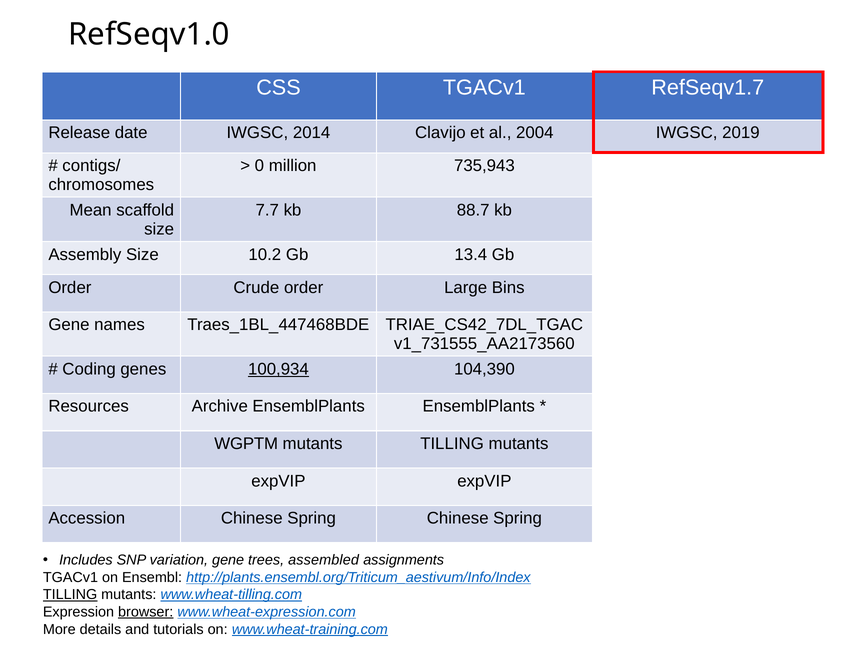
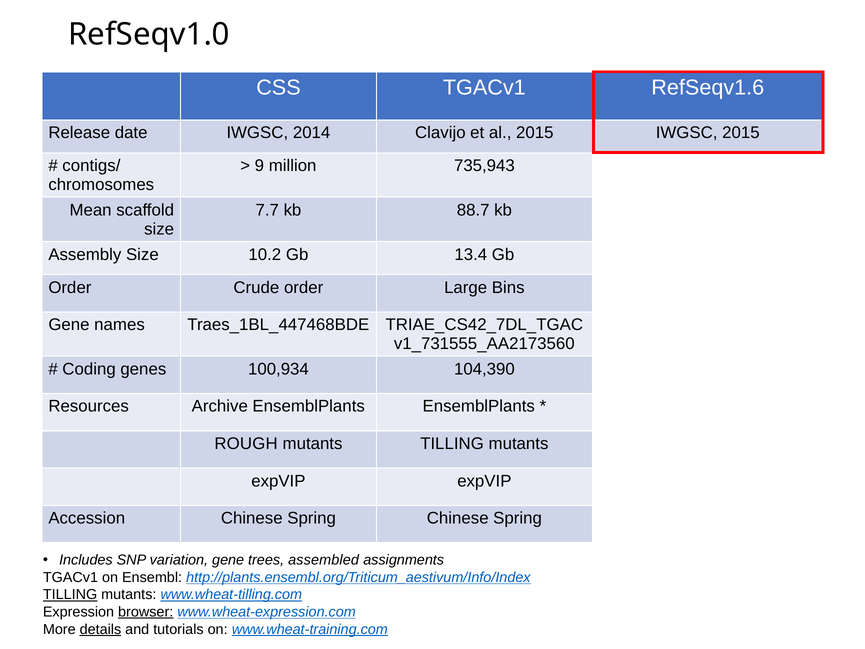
RefSeqv1.7: RefSeqv1.7 -> RefSeqv1.6 (708, 87)
al 2004: 2004 -> 2015 (535, 133)
IWGSC 2019: 2019 -> 2015 (741, 133)
0: 0 -> 9 (259, 166)
100,934 underline: present -> none (278, 369)
WGPTM: WGPTM -> ROUGH (246, 444)
details underline: none -> present (100, 629)
